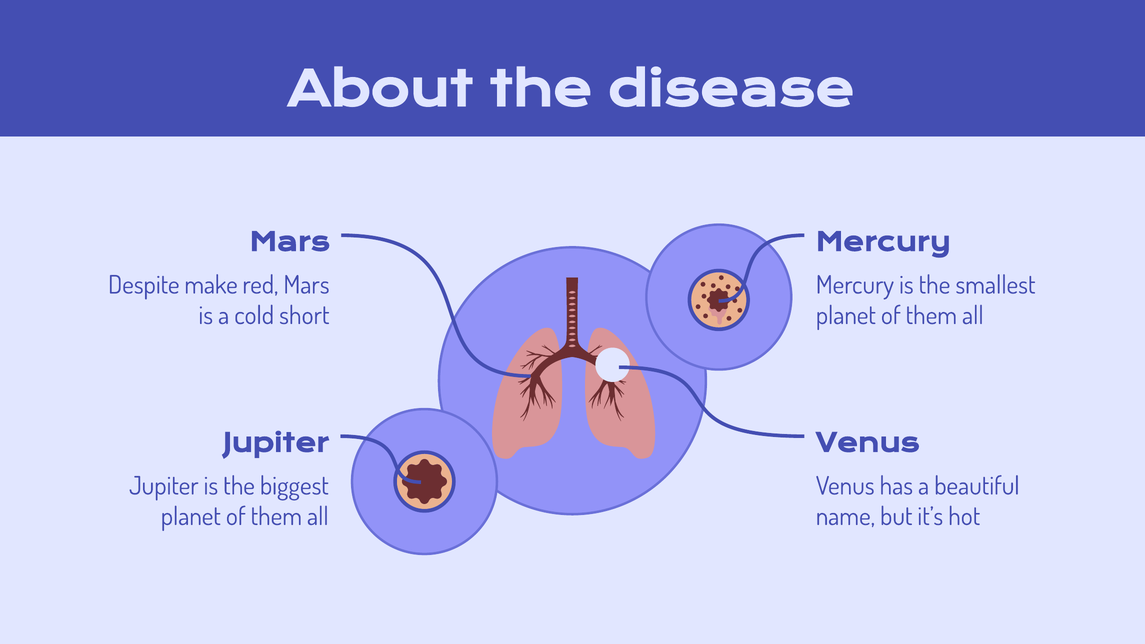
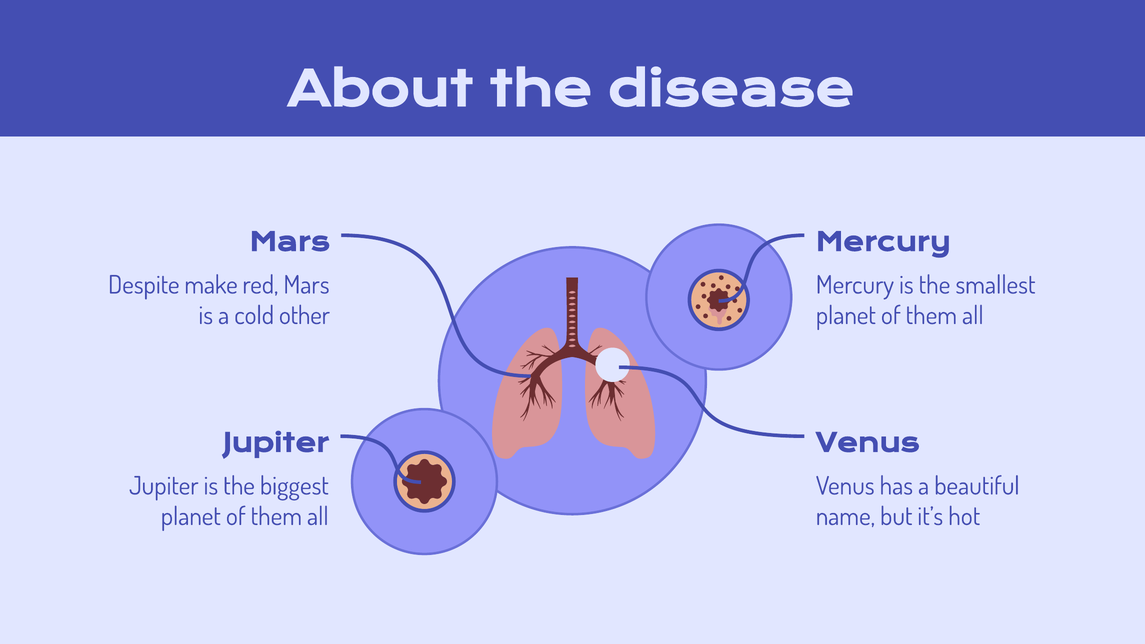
short: short -> other (304, 316)
